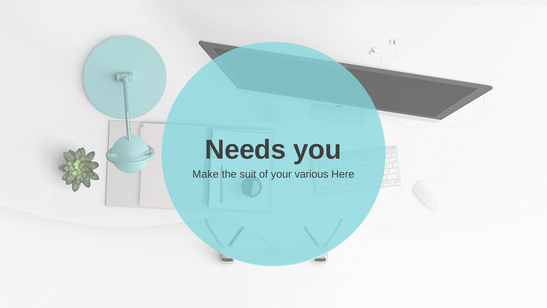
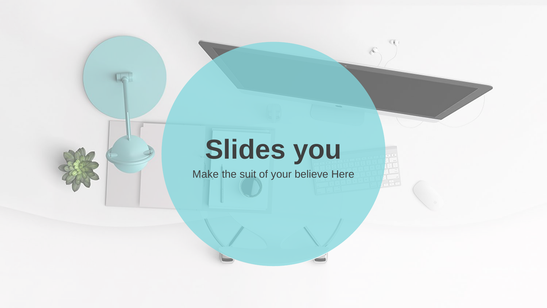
Needs: Needs -> Slides (245, 150)
various: various -> believe (311, 174)
